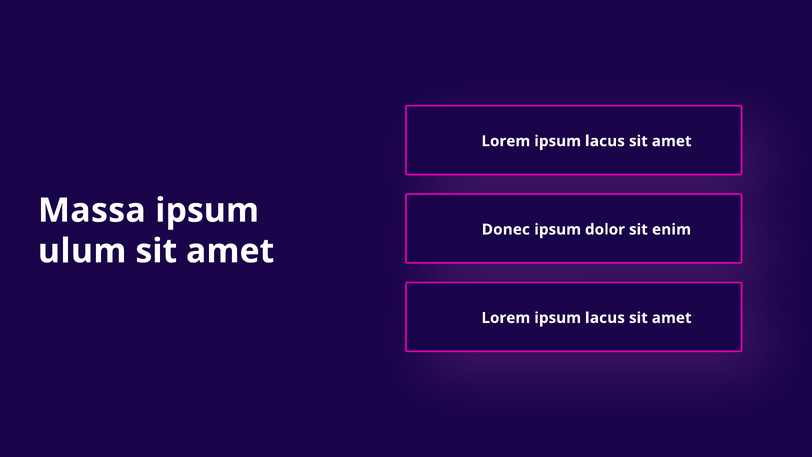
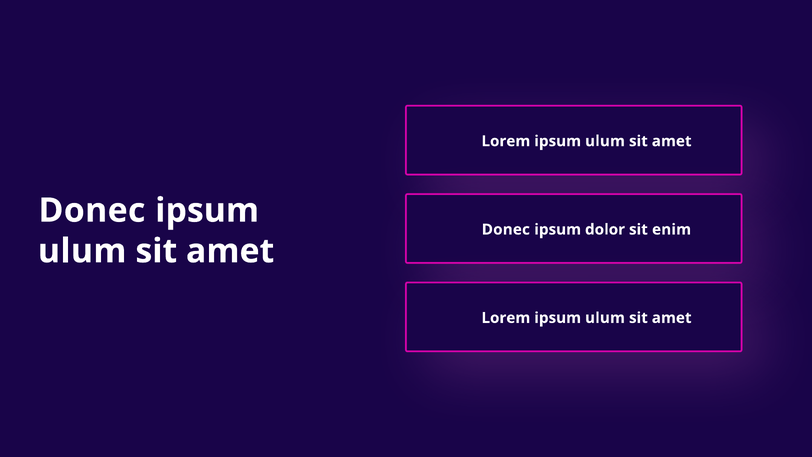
lacus: lacus -> ulum (605, 141)
Massa: Massa -> Donec (92, 210)
lacus: lacus -> ulum (605, 318)
